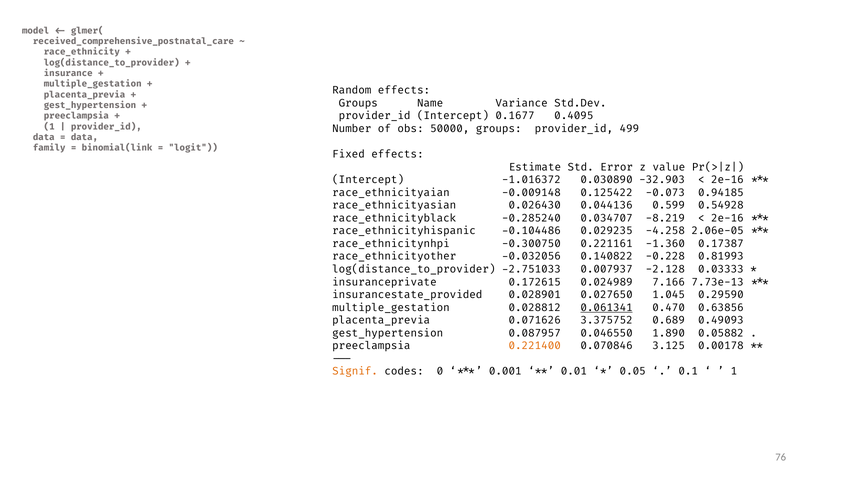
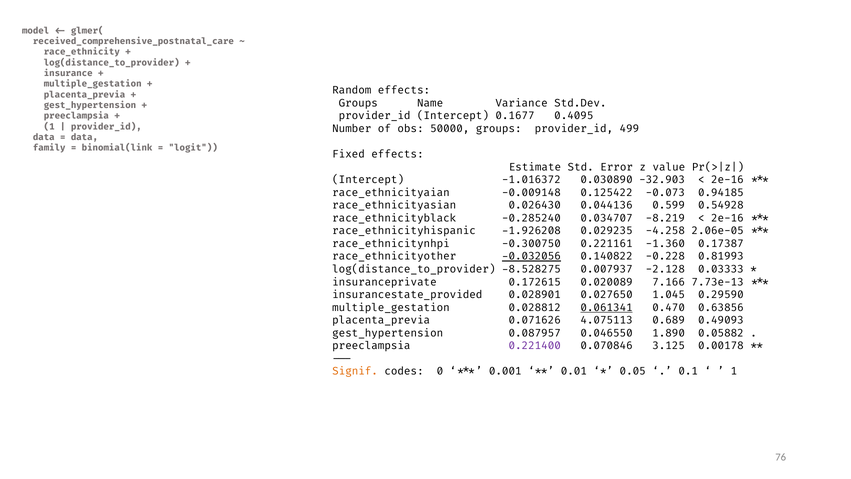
-0.104486: -0.104486 -> -1.926208 (531, 231)
-0.032056 underline: none -> present (531, 256)
-2.751033: -2.751033 -> -8.528275 (531, 269)
0.024989: 0.024989 -> 0.020089 (607, 282)
3.375752: 3.375752 -> 4.075113 (607, 320)
0.221400 colour: orange -> purple (535, 346)
